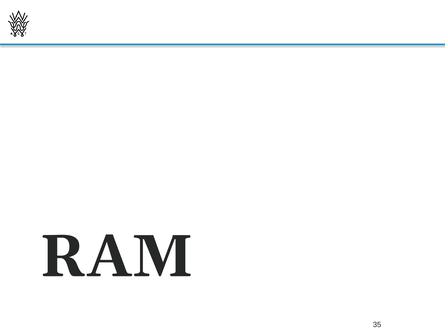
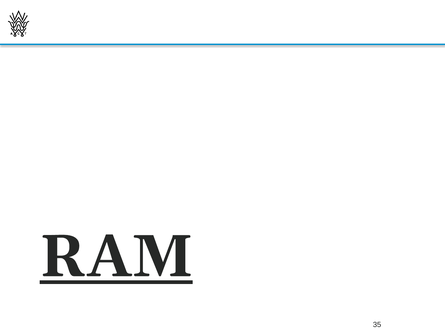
RAM underline: none -> present (116, 256)
